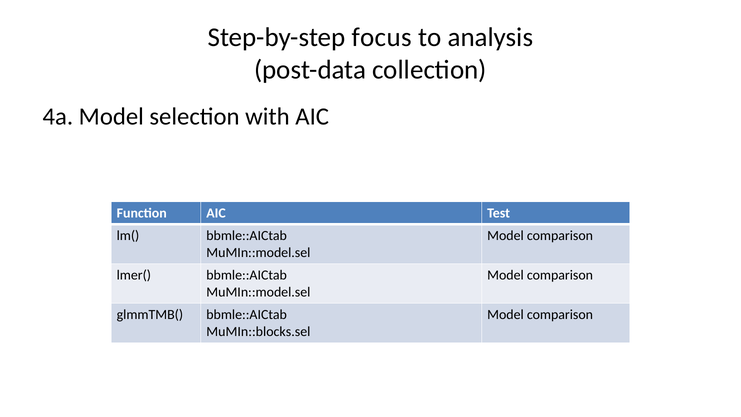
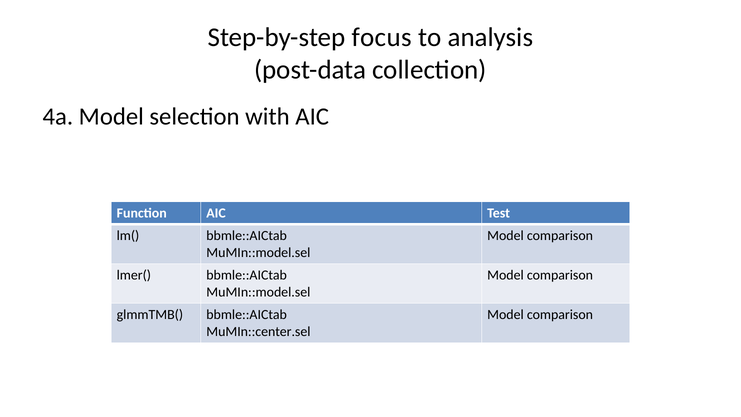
MuMIn::blocks.sel: MuMIn::blocks.sel -> MuMIn::center.sel (258, 332)
